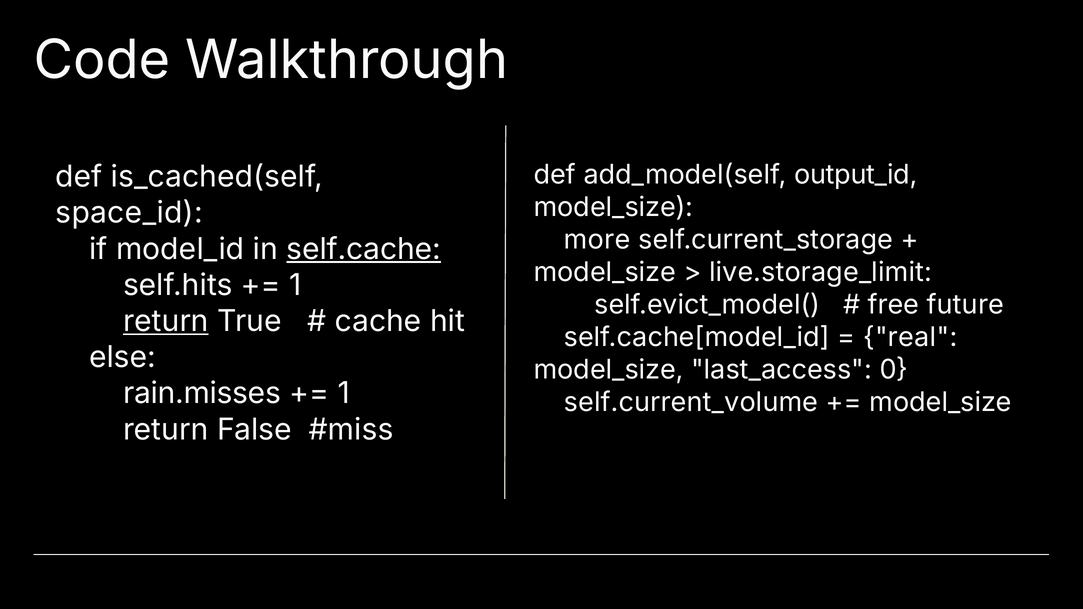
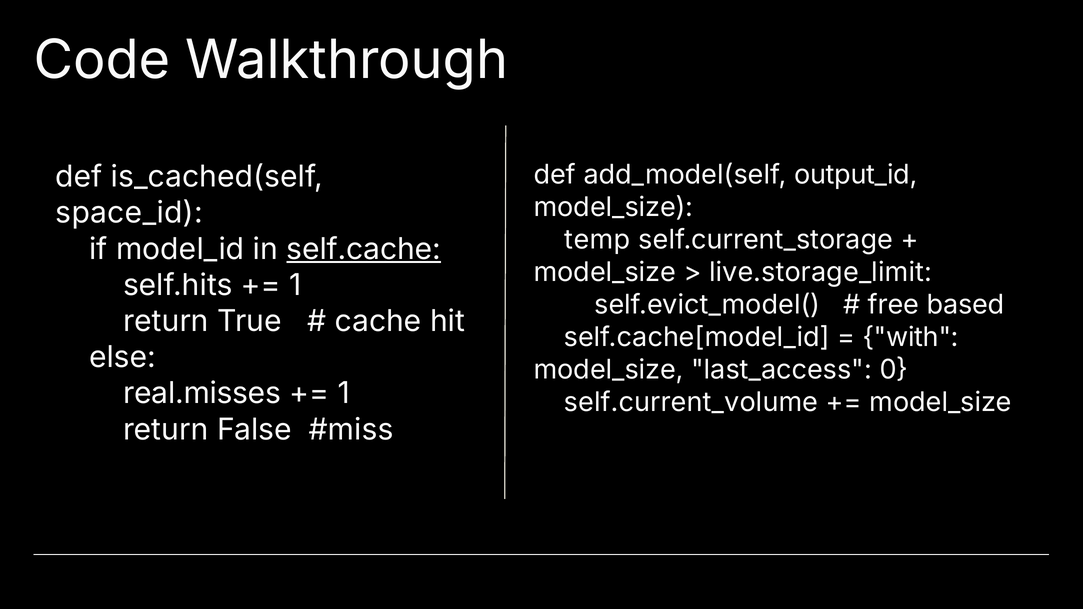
more: more -> temp (597, 240)
future: future -> based (966, 305)
return underline: present -> none (166, 321)
real: real -> with (911, 337)
rain.misses: rain.misses -> real.misses (202, 394)
